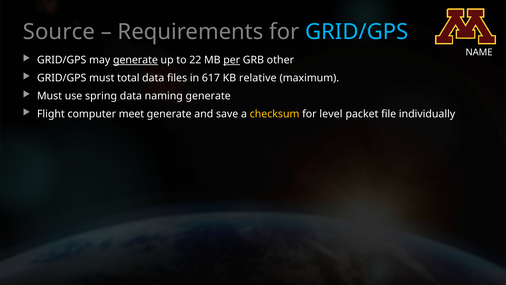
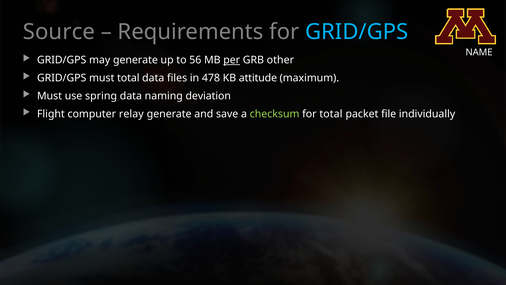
generate underline: present -> none (135, 60)
22: 22 -> 56 (195, 60)
617: 617 -> 478 (211, 78)
relative: relative -> attitude (258, 78)
naming generate: generate -> deviation (208, 96)
meet: meet -> relay (131, 114)
checksum colour: yellow -> light green (275, 114)
for level: level -> total (331, 114)
